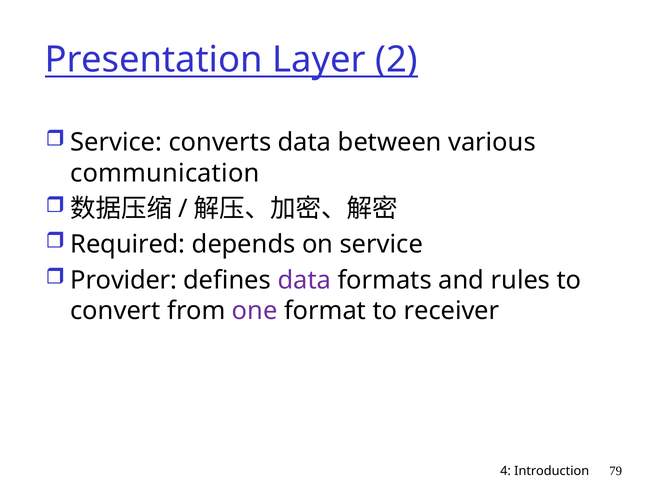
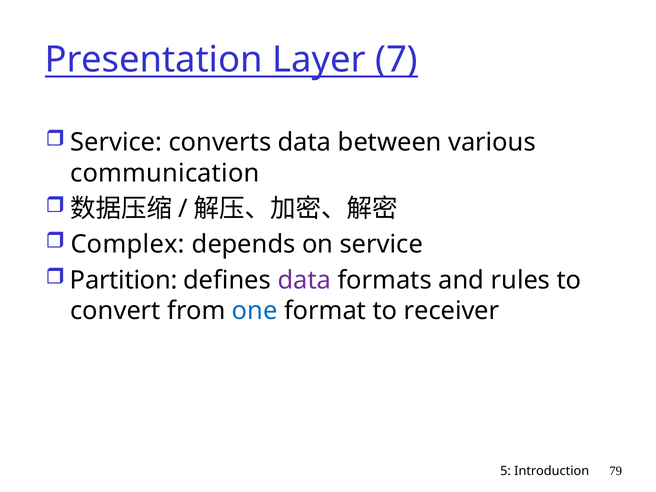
2: 2 -> 7 (397, 60)
Required: Required -> Complex (128, 245)
Provider: Provider -> Partition (124, 280)
one colour: purple -> blue (255, 311)
4: 4 -> 5 (506, 471)
